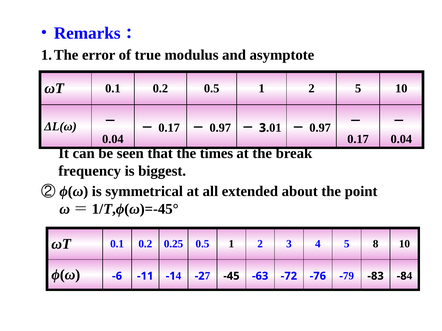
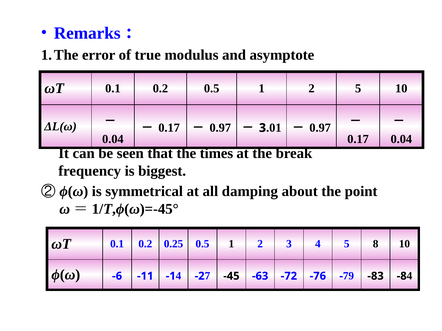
extended: extended -> damping (250, 192)
